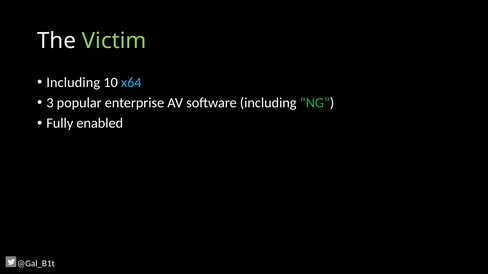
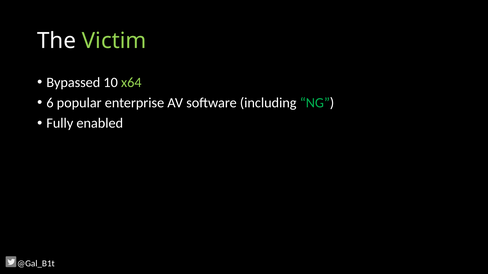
Including: Including -> Bypassed (73, 83)
x64 colour: light blue -> light green (131, 83)
3: 3 -> 6 (50, 103)
